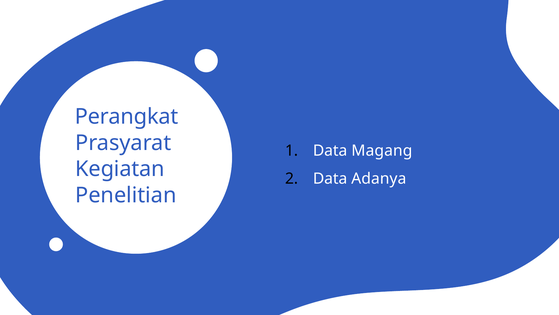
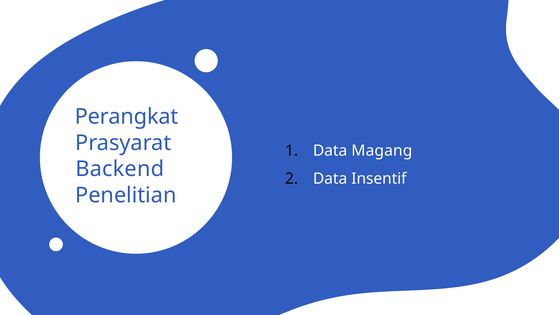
Kegiatan: Kegiatan -> Backend (120, 169)
Adanya: Adanya -> Insentif (379, 178)
